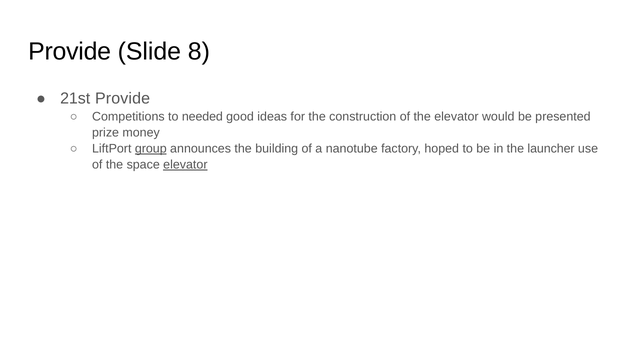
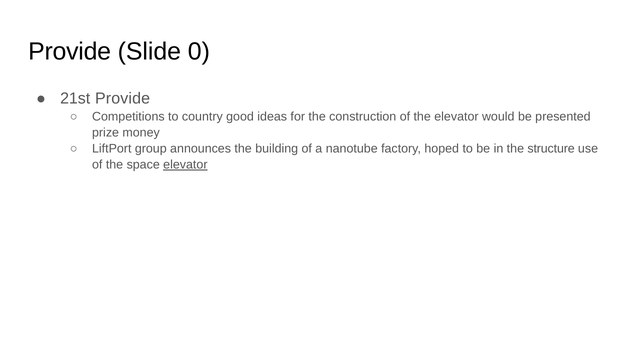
8: 8 -> 0 (199, 52)
needed: needed -> country (202, 117)
group underline: present -> none (151, 149)
launcher: launcher -> structure (551, 149)
